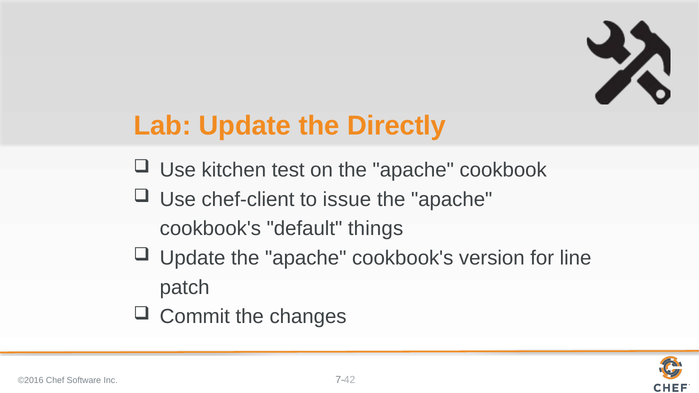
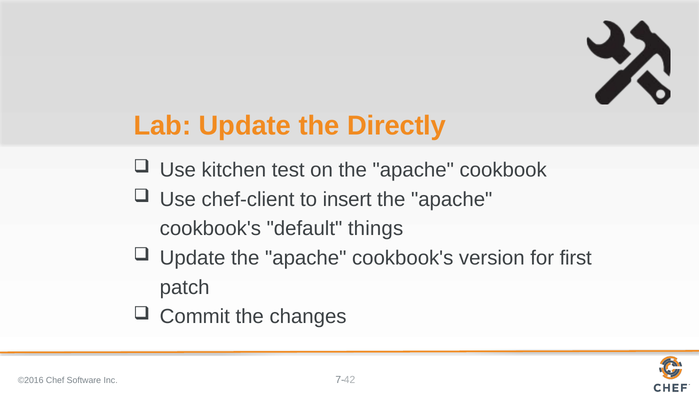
issue: issue -> insert (347, 199)
line: line -> first (576, 258)
